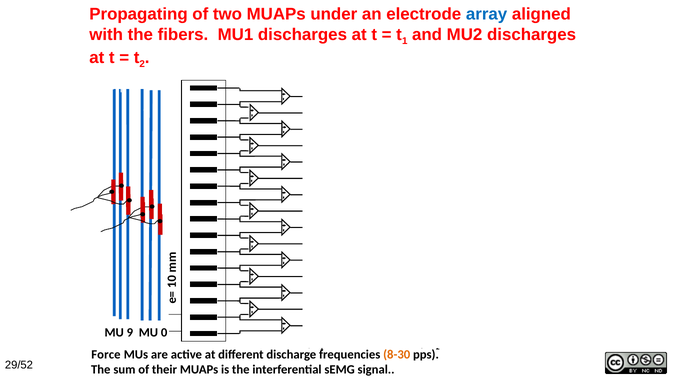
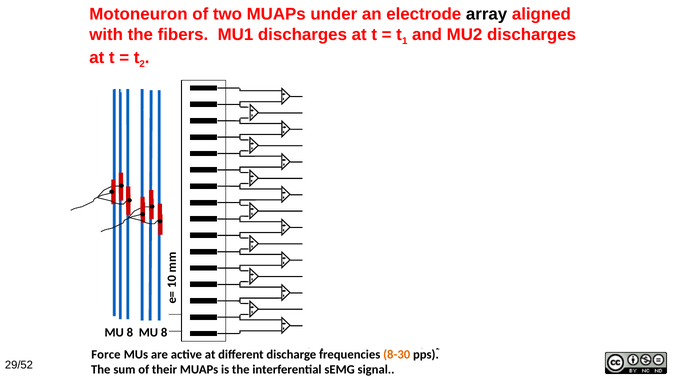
Propagating: Propagating -> Motoneuron (138, 14)
array colour: blue -> black (487, 14)
9: 9 -> 8 (130, 332)
0: 0 -> 8 (164, 332)
